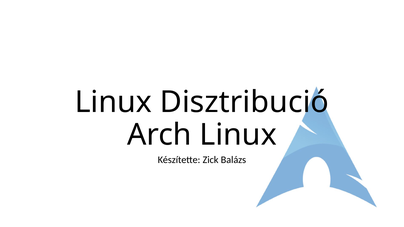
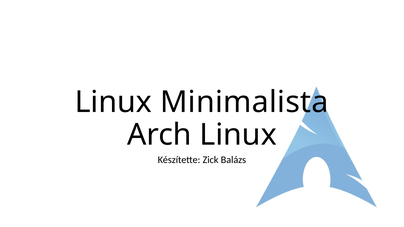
Disztribució: Disztribució -> Minimalista (244, 102)
